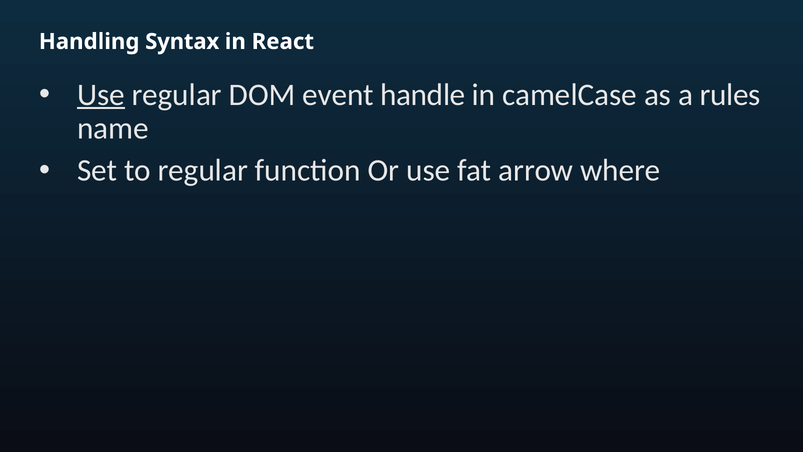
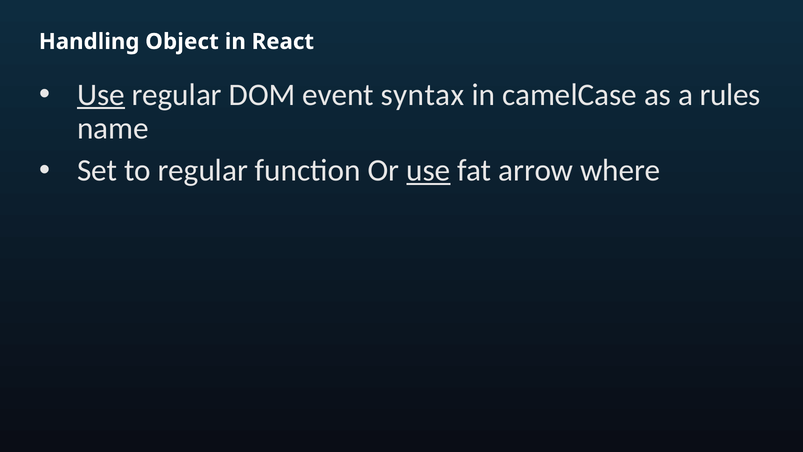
Syntax: Syntax -> Object (182, 42)
handle: handle -> syntax (422, 95)
use underline: none -> present (428, 171)
